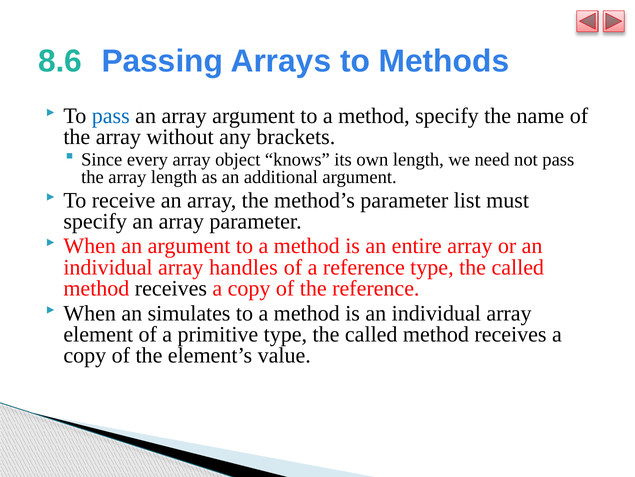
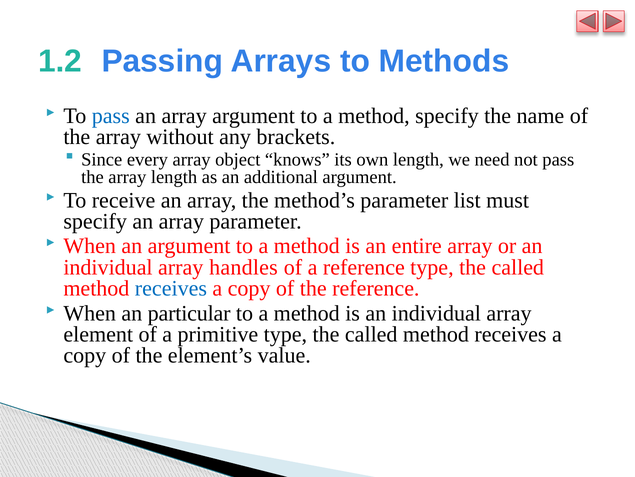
8.6: 8.6 -> 1.2 (60, 61)
receives colour: black -> blue (171, 288)
simulates: simulates -> particular (189, 313)
